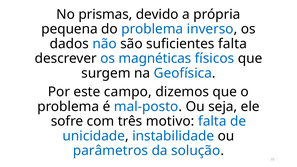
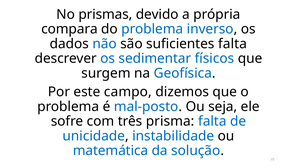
pequena: pequena -> compara (69, 29)
magnéticas: magnéticas -> sedimentar (155, 58)
motivo: motivo -> prisma (170, 121)
parâmetros: parâmetros -> matemática (111, 151)
